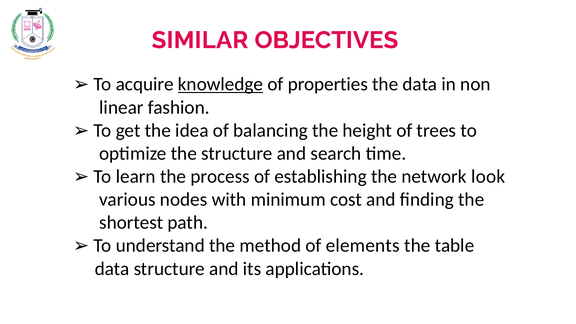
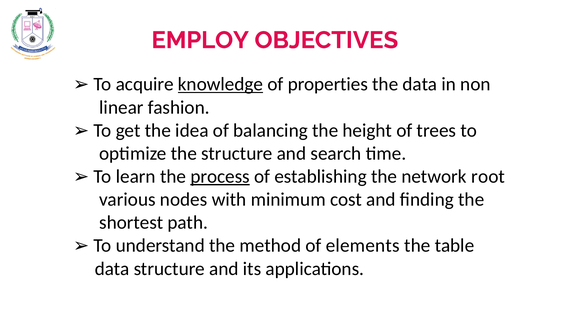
SIMILAR: SIMILAR -> EMPLOY (200, 40)
process underline: none -> present (220, 176)
look: look -> root (488, 176)
